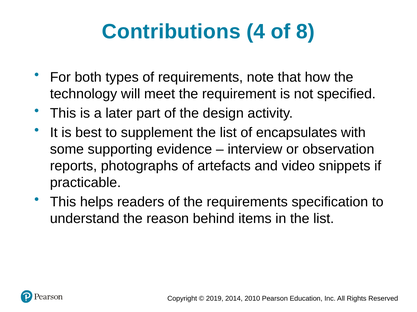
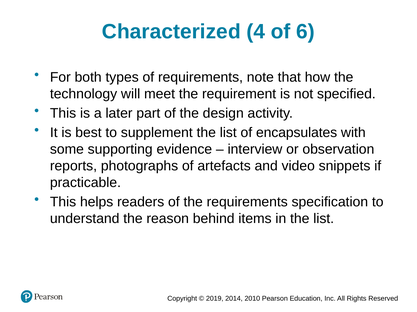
Contributions: Contributions -> Characterized (171, 32)
8: 8 -> 6 (306, 32)
